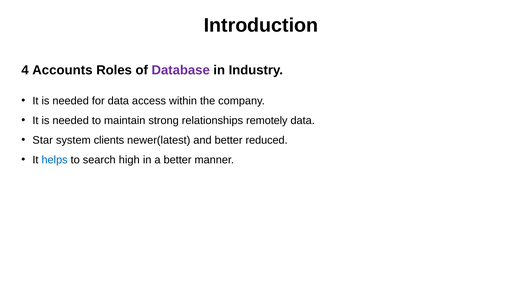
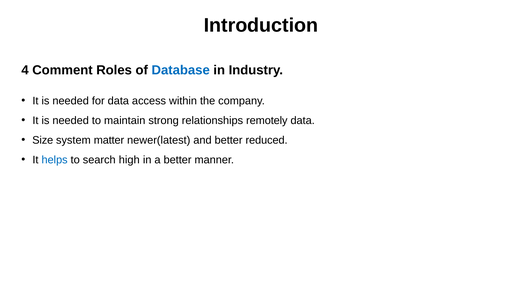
Accounts: Accounts -> Comment (62, 70)
Database colour: purple -> blue (181, 70)
Star: Star -> Size (43, 140)
clients: clients -> matter (109, 140)
